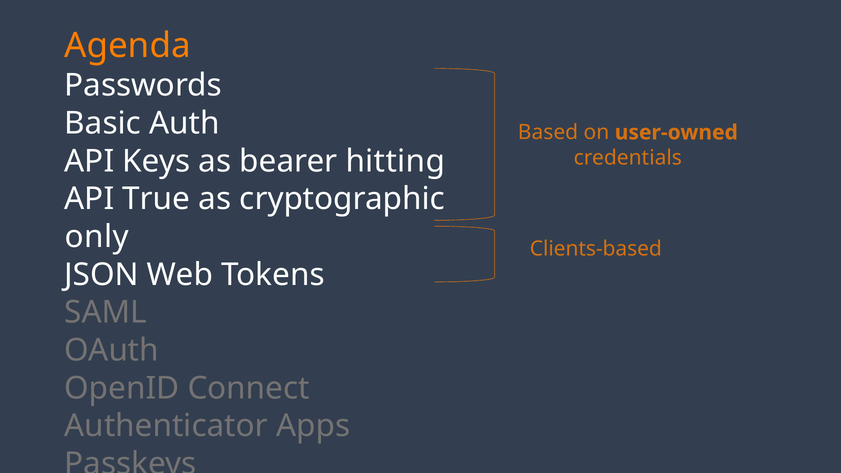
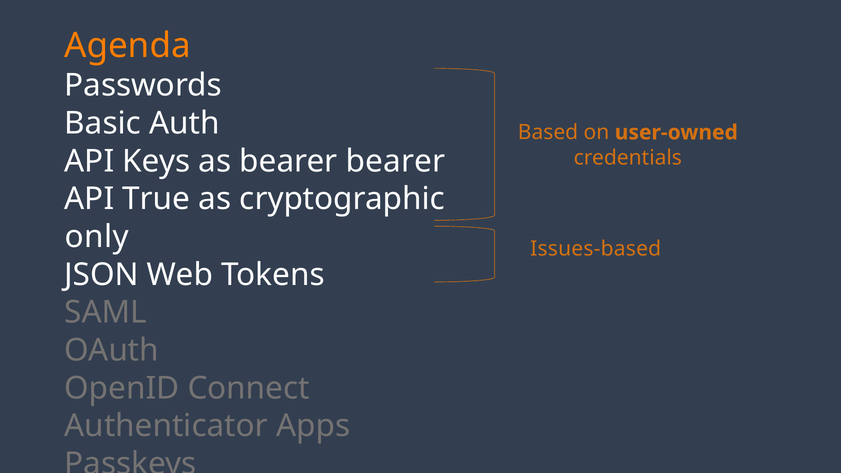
bearer hitting: hitting -> bearer (395, 161)
Clients-based: Clients-based -> Issues-based (596, 249)
